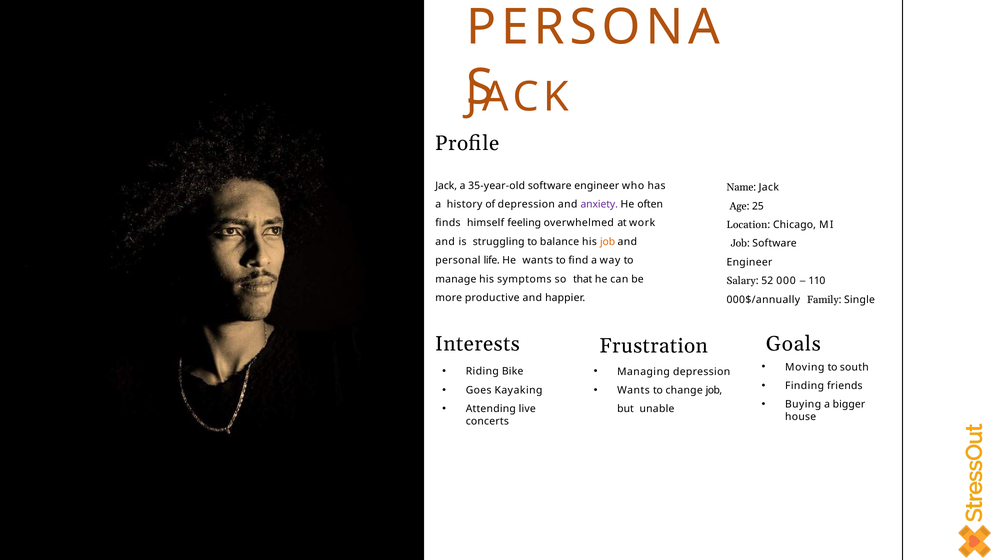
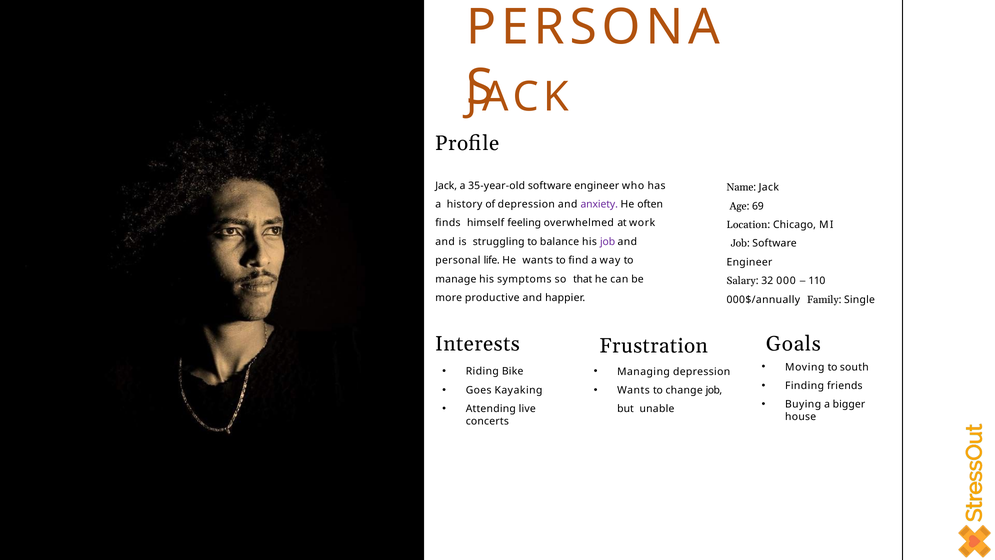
25: 25 -> 69 (758, 206)
job colour: orange -> purple (608, 242)
52: 52 -> 32 (767, 281)
